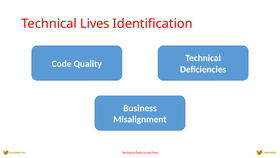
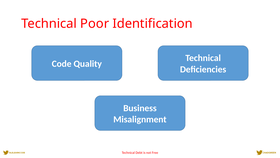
Lives: Lives -> Poor (95, 24)
